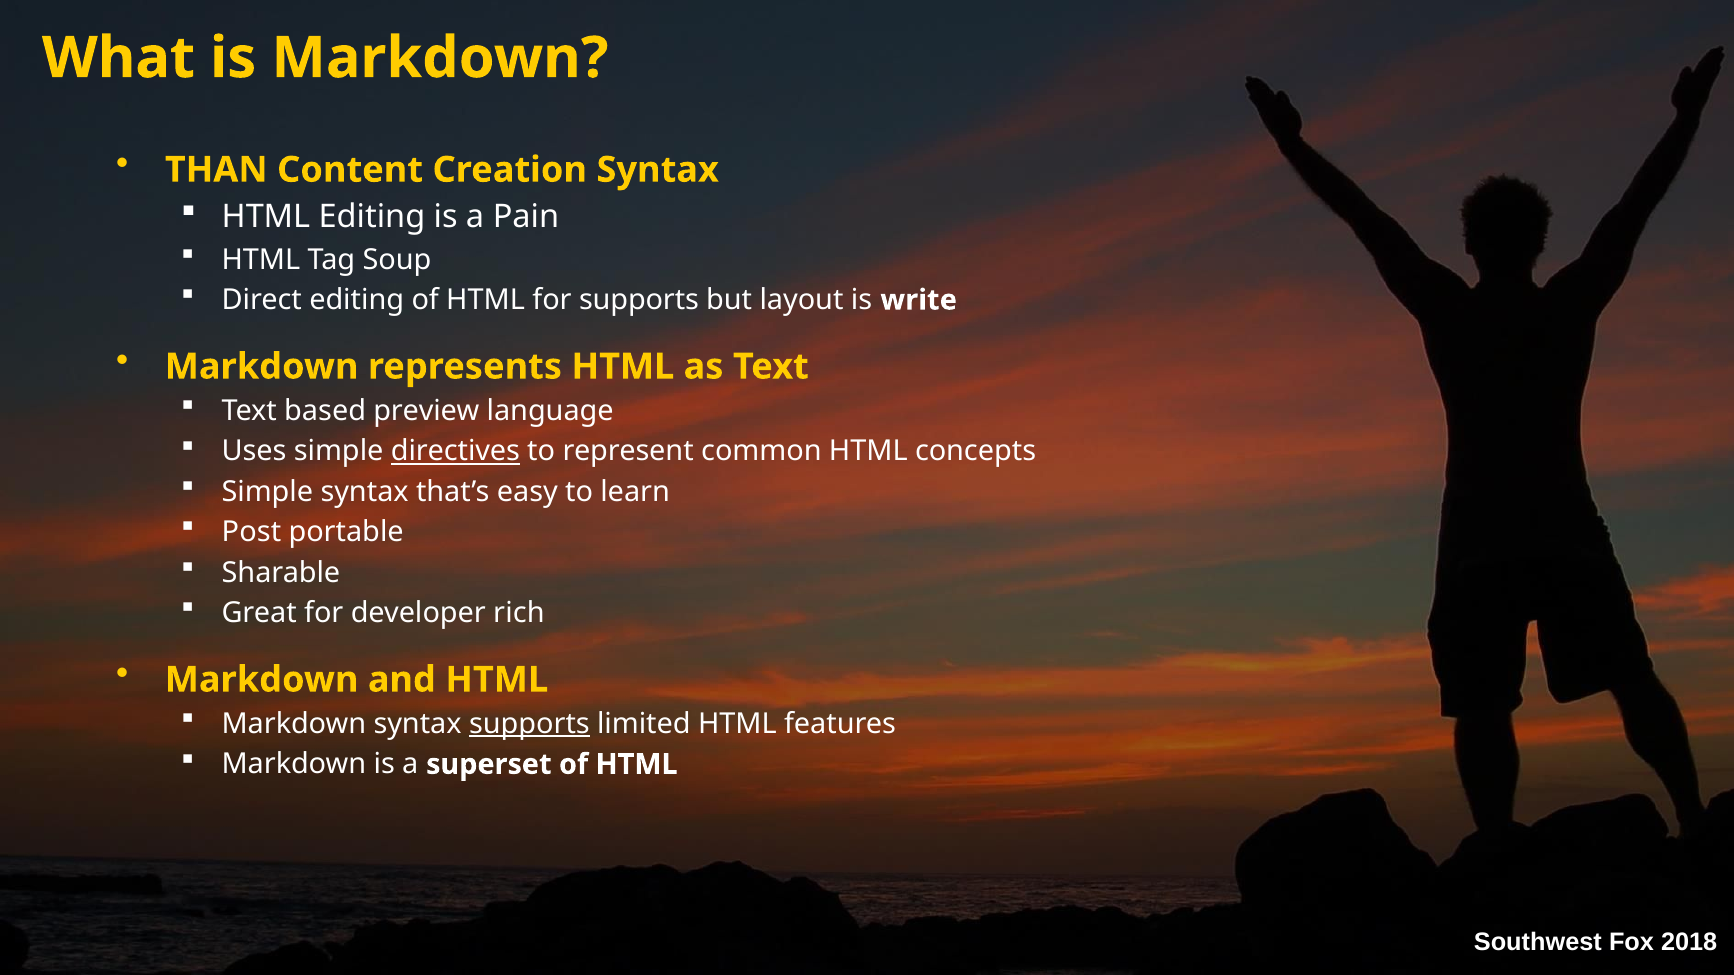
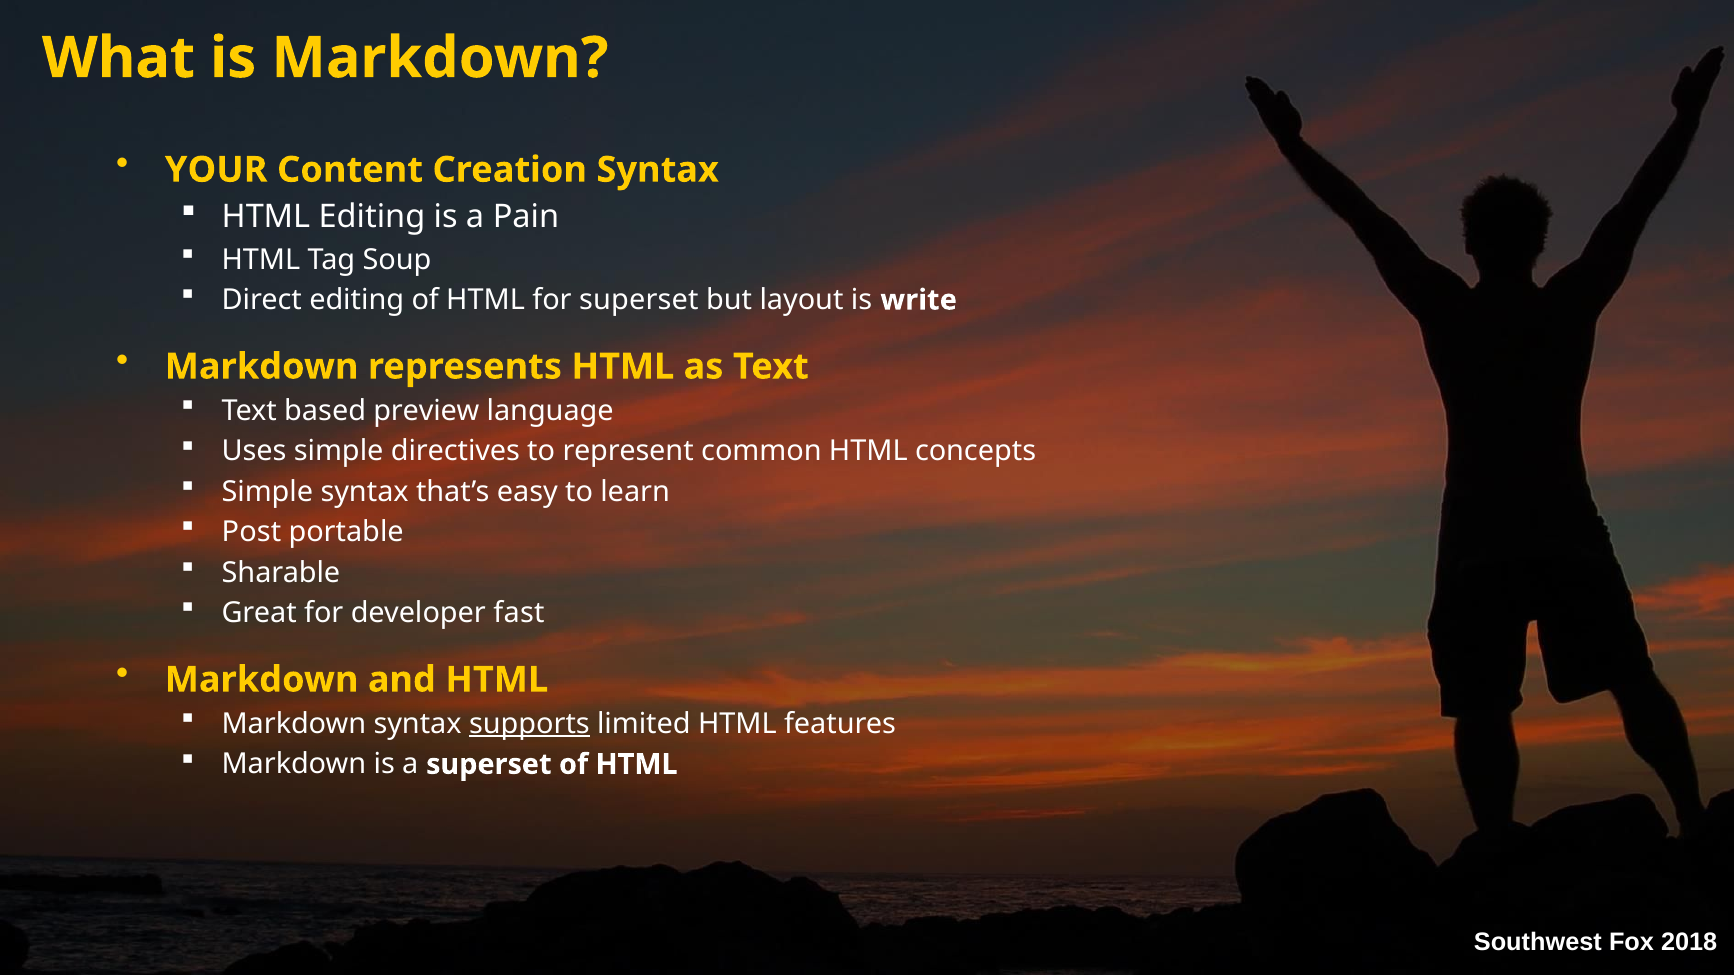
THAN: THAN -> YOUR (216, 170)
for supports: supports -> superset (639, 300)
directives underline: present -> none (455, 451)
rich: rich -> fast (519, 613)
